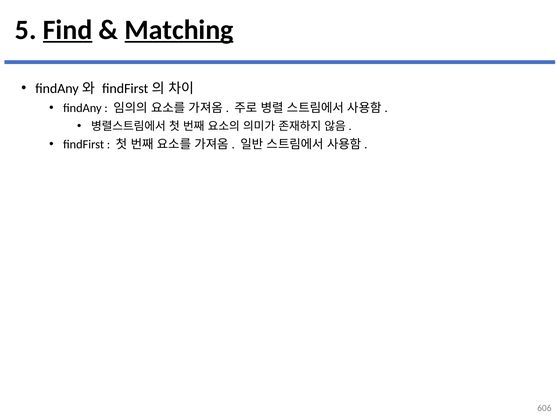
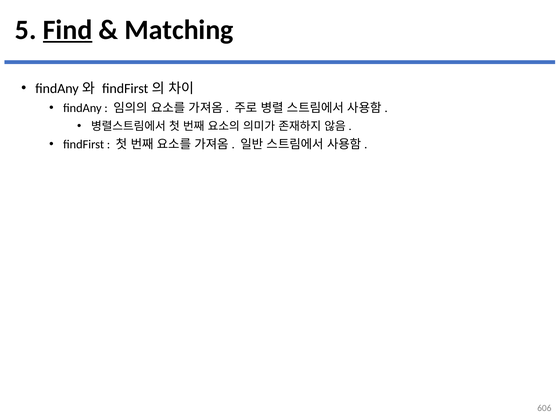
Matching underline: present -> none (179, 30)
